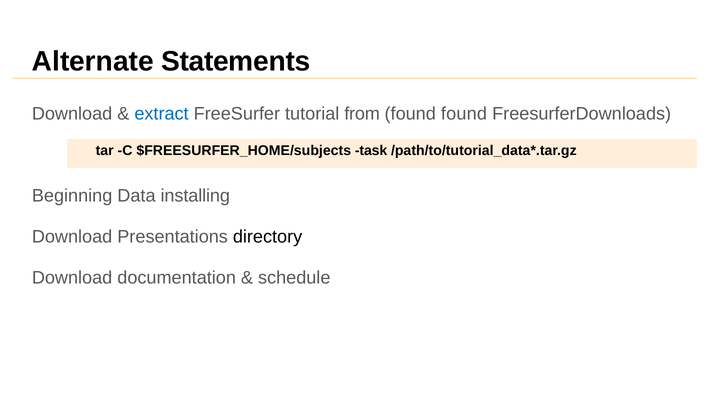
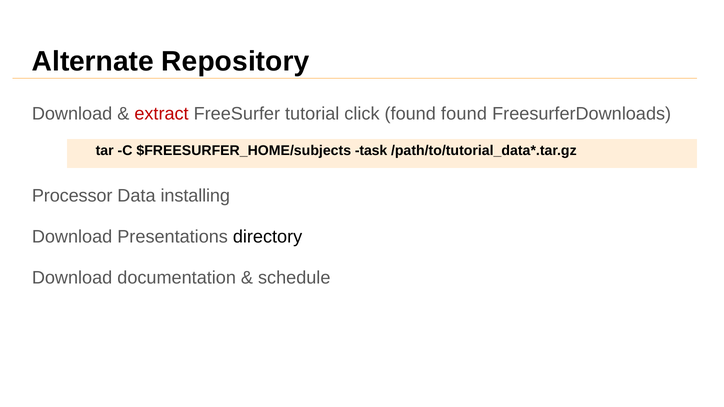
Statements: Statements -> Repository (235, 61)
extract colour: blue -> red (162, 114)
from: from -> click (362, 114)
Beginning: Beginning -> Processor (72, 196)
